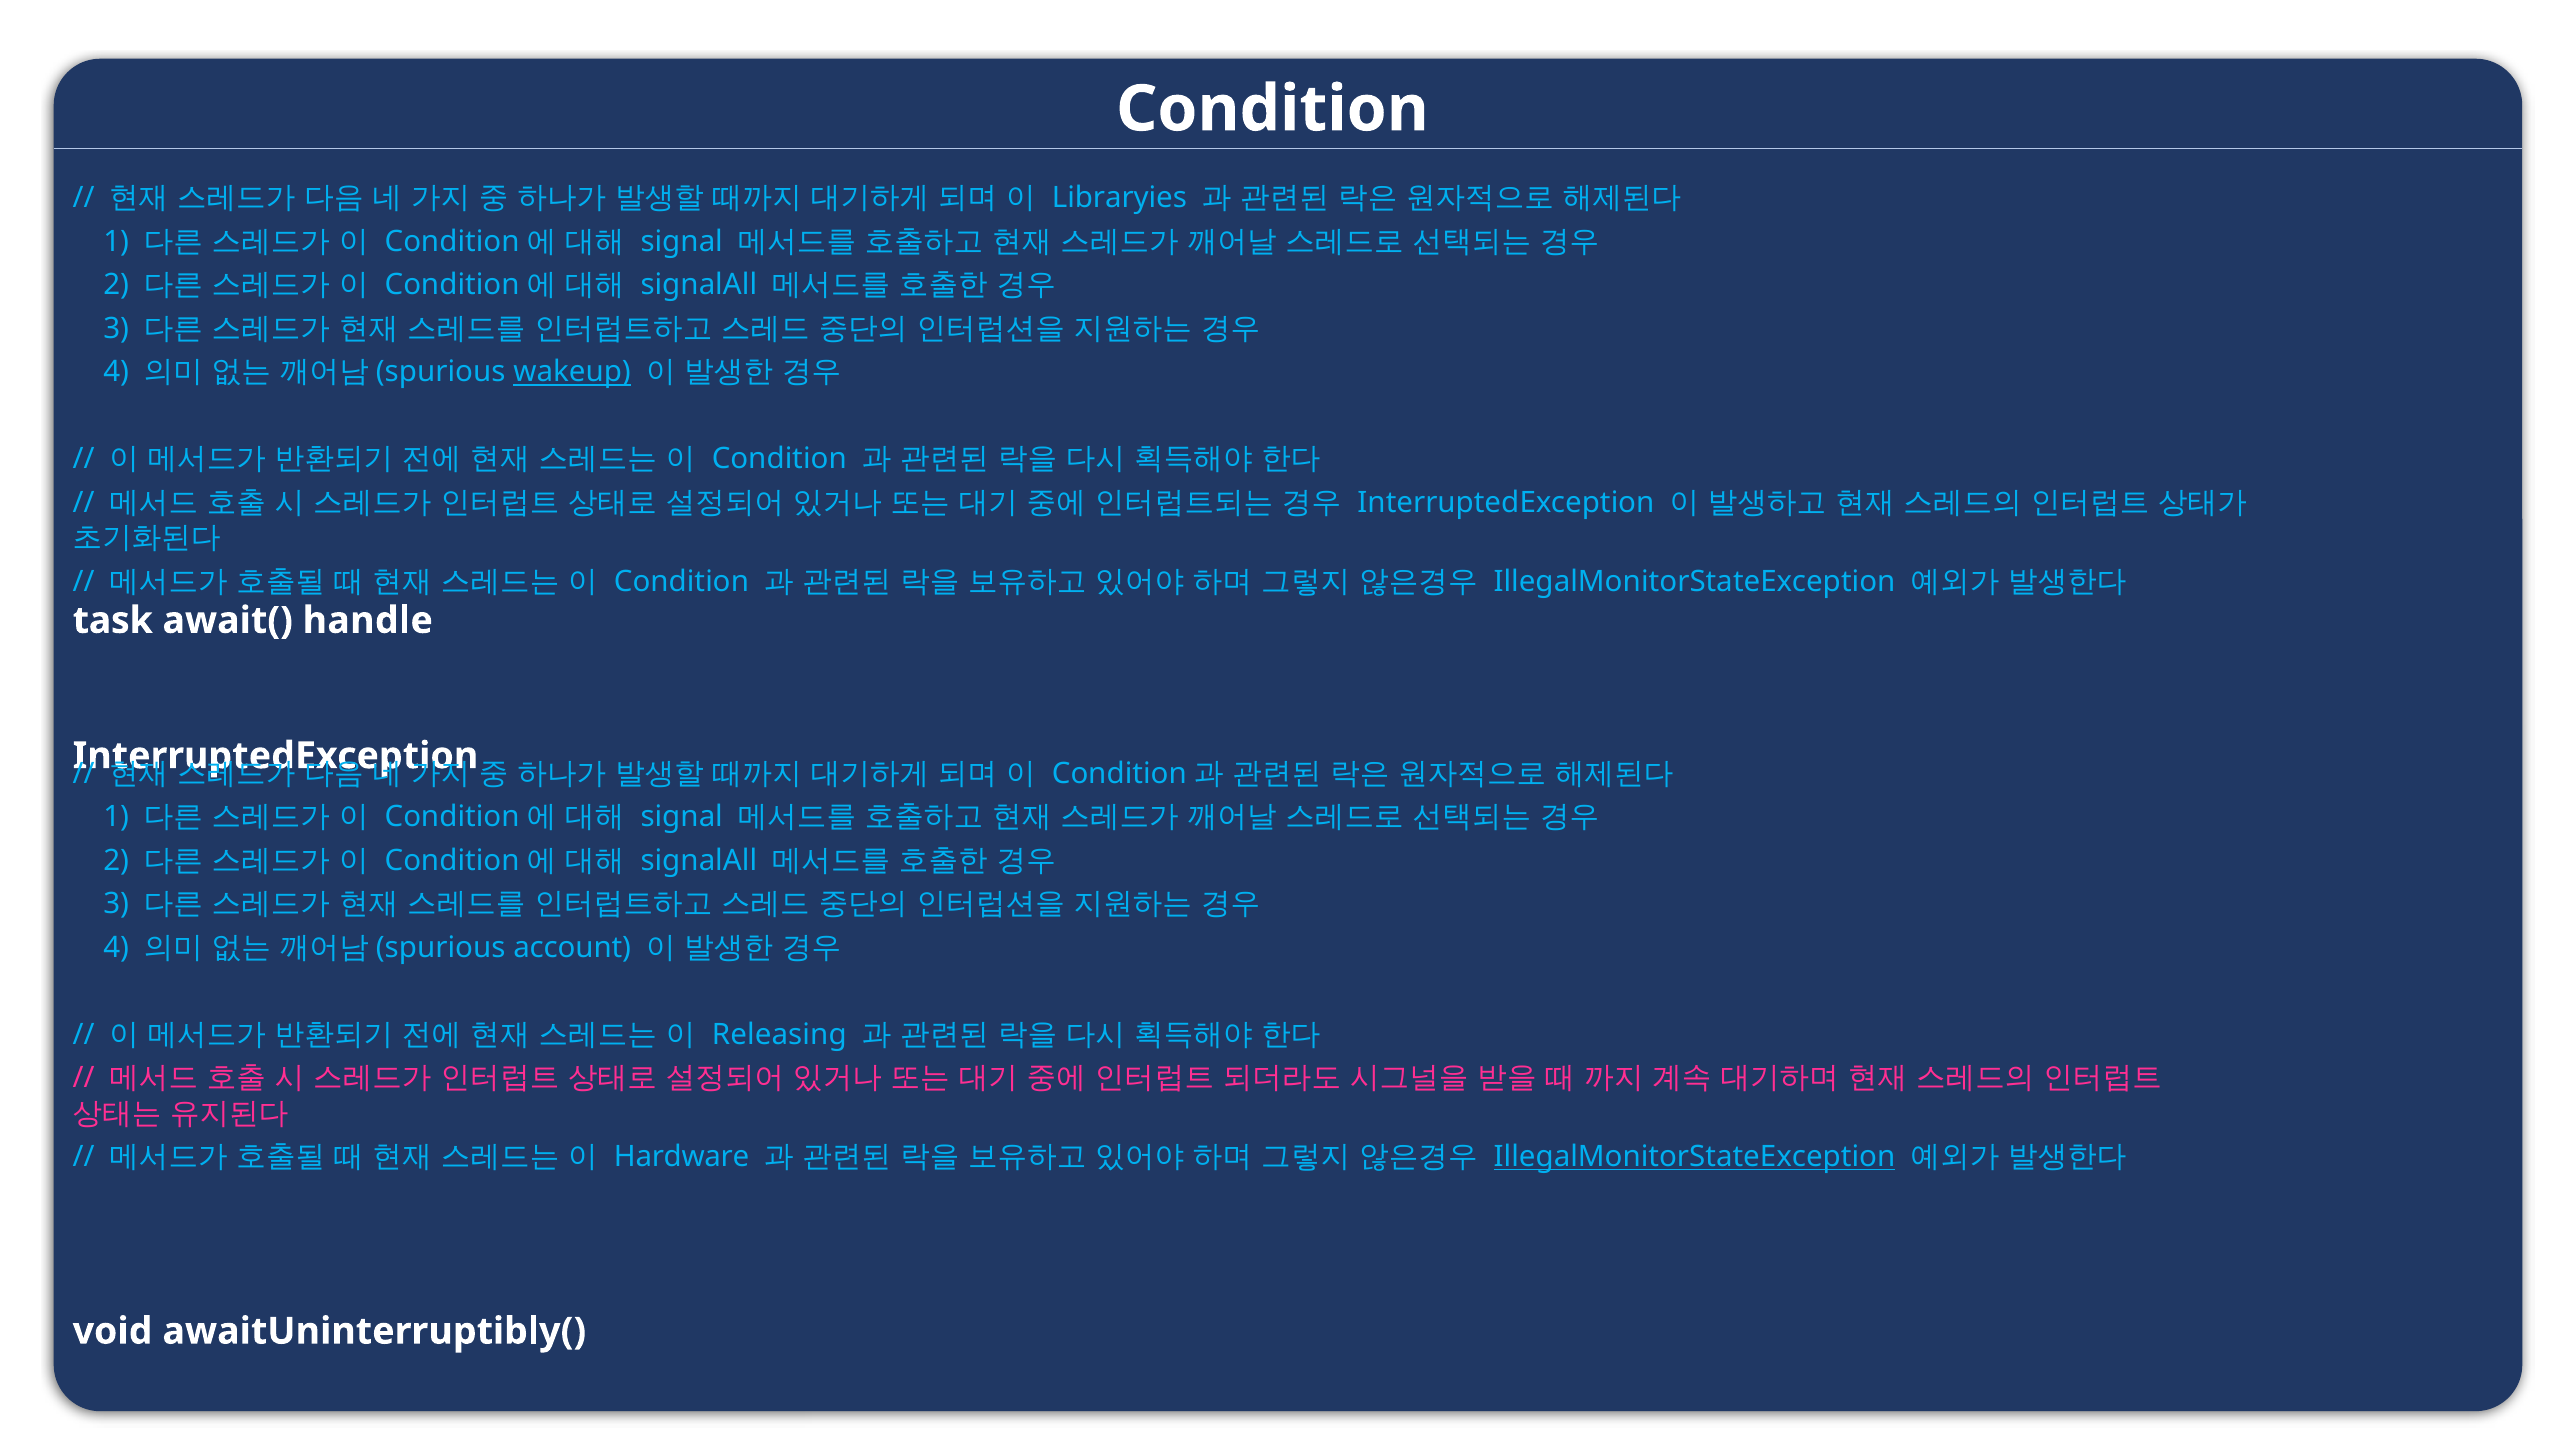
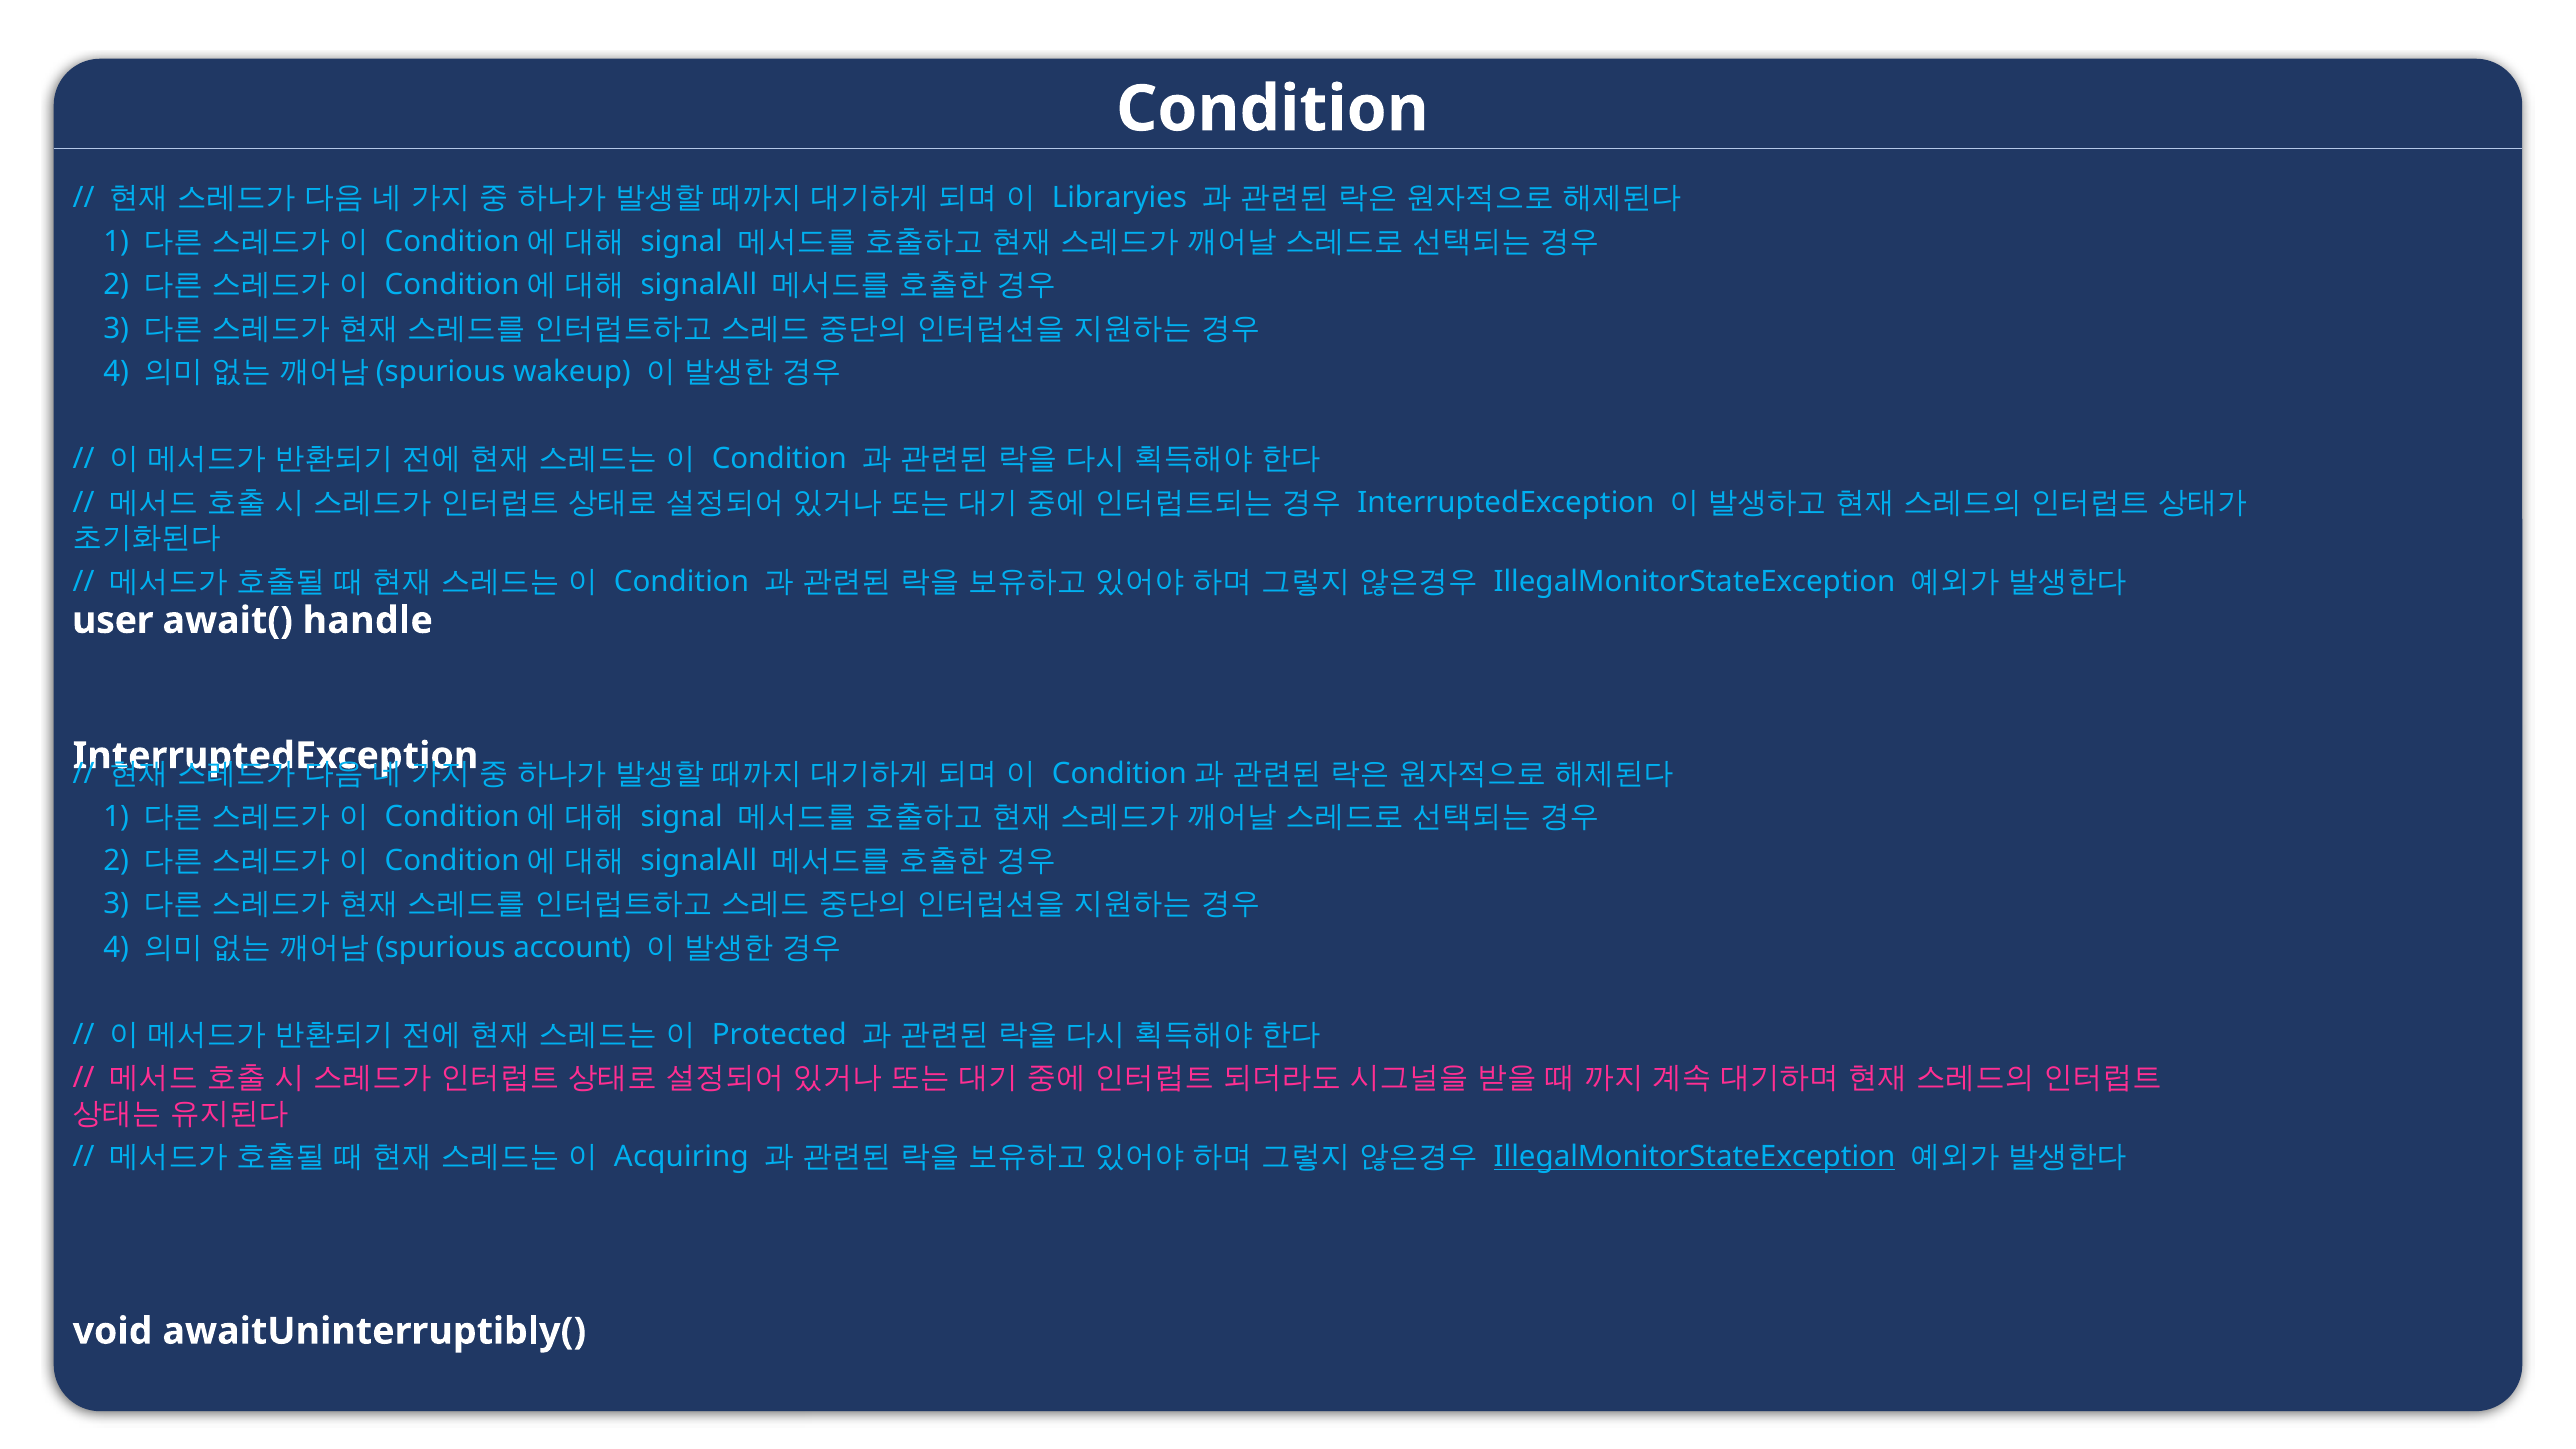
wakeup underline: present -> none (572, 372)
task: task -> user (113, 621)
Releasing: Releasing -> Protected (779, 1034)
Hardware: Hardware -> Acquiring (681, 1157)
